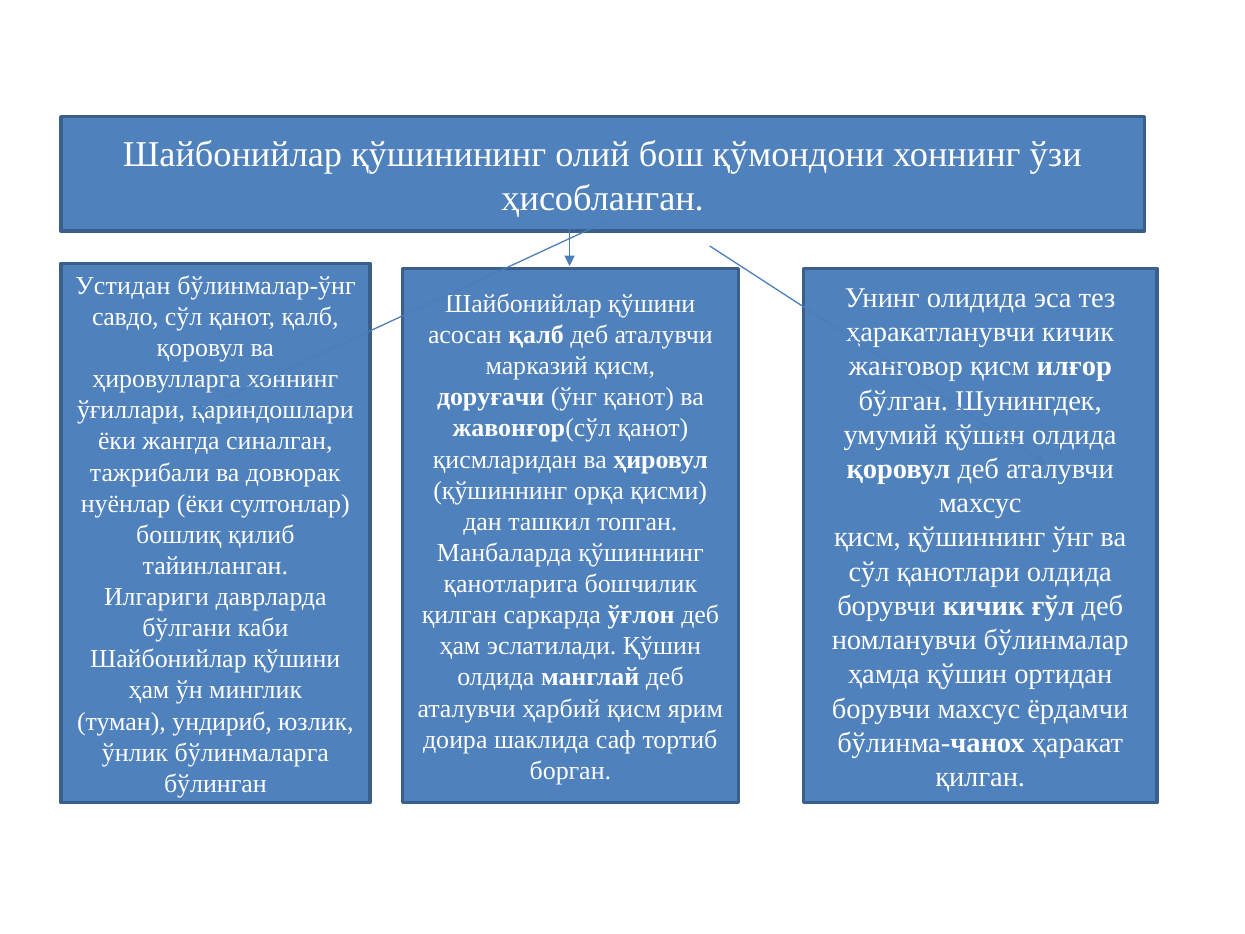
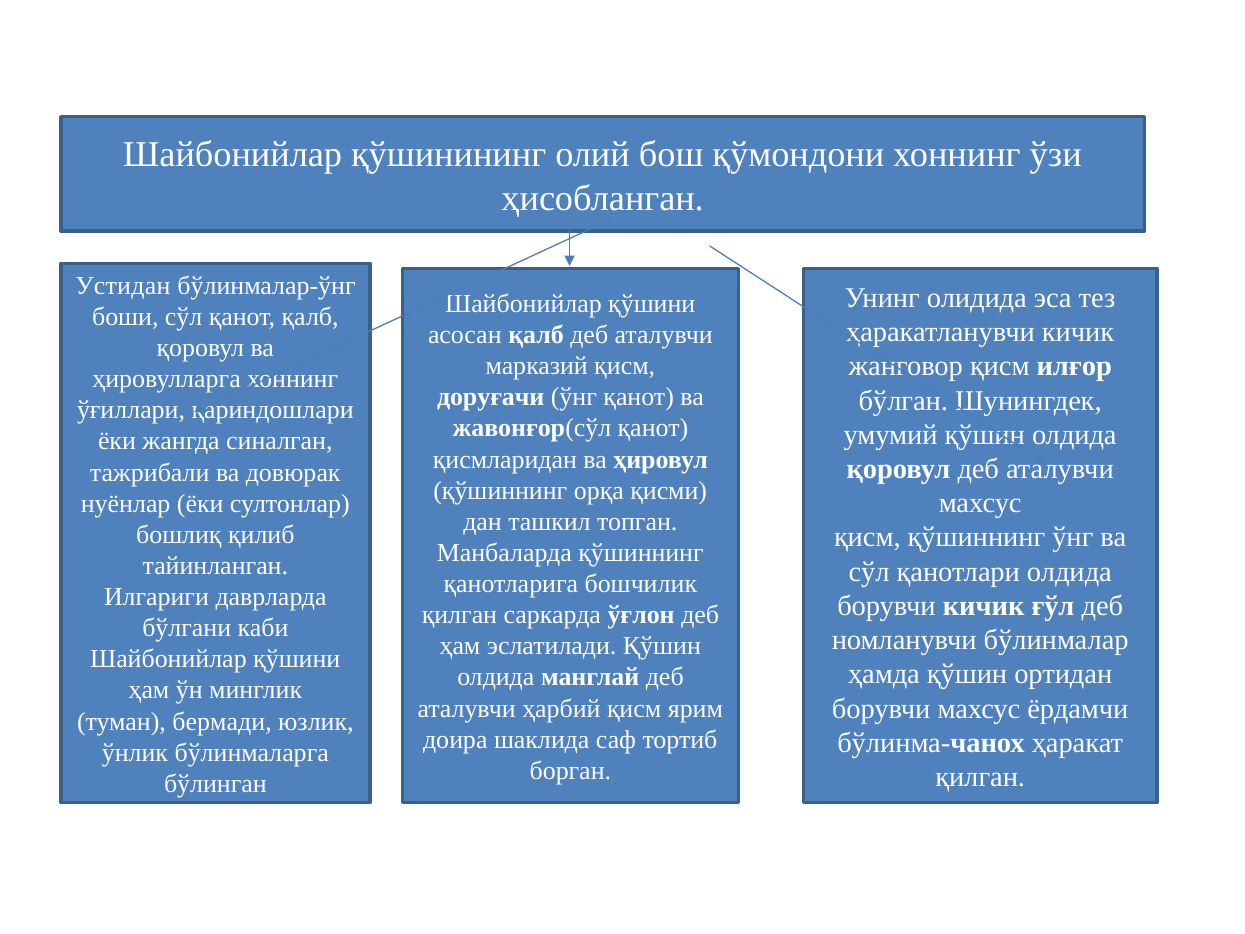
савдо: савдо -> боши (125, 317)
ундириб: ундириб -> бермади (222, 721)
